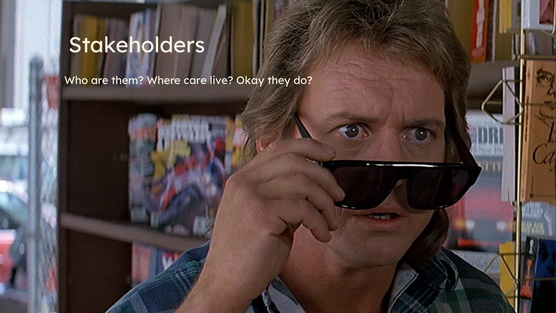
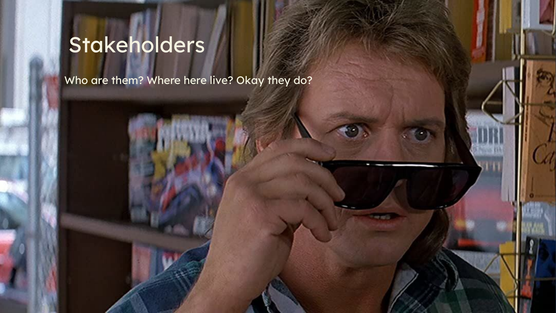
care: care -> here (195, 80)
